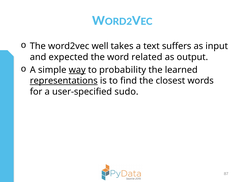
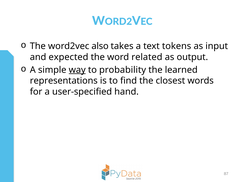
well: well -> also (100, 46)
suffers: suffers -> tokens (177, 46)
representations underline: present -> none (64, 81)
sudo: sudo -> hand (127, 92)
